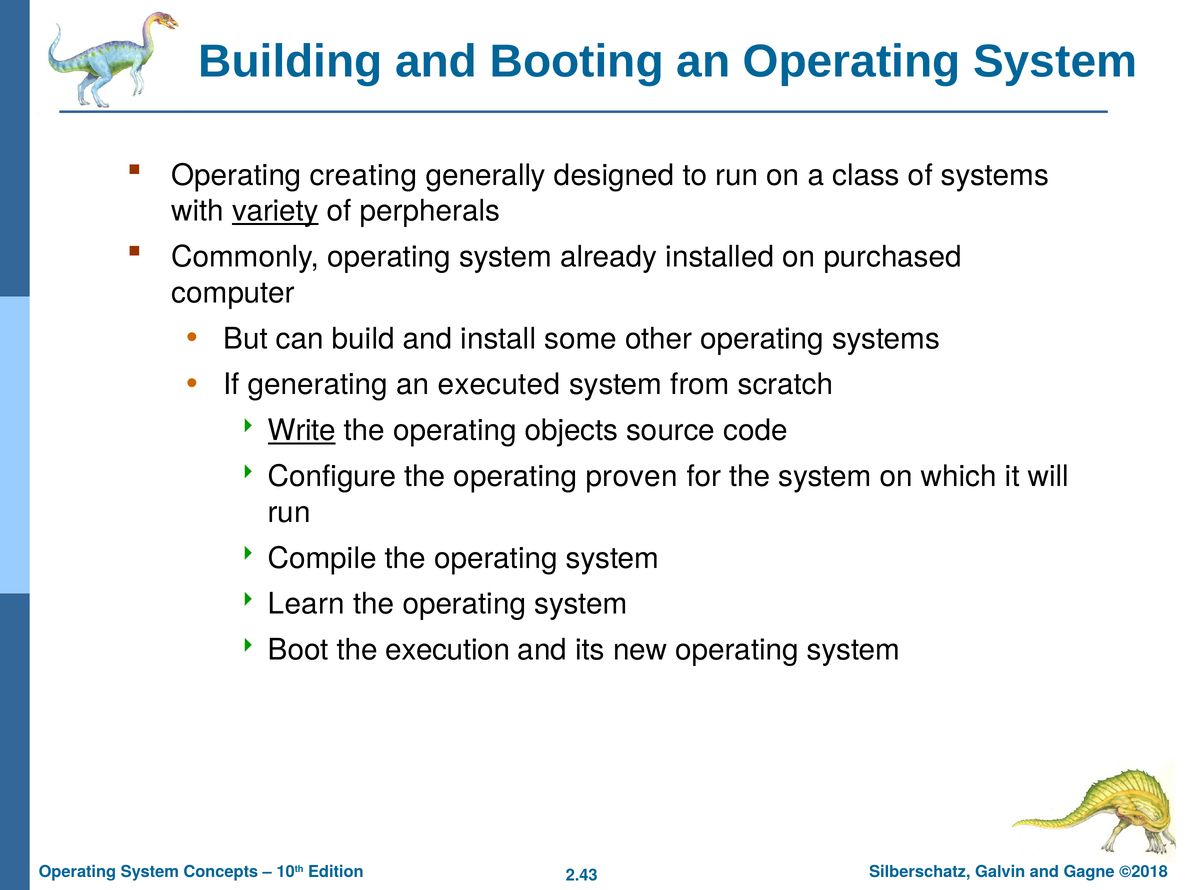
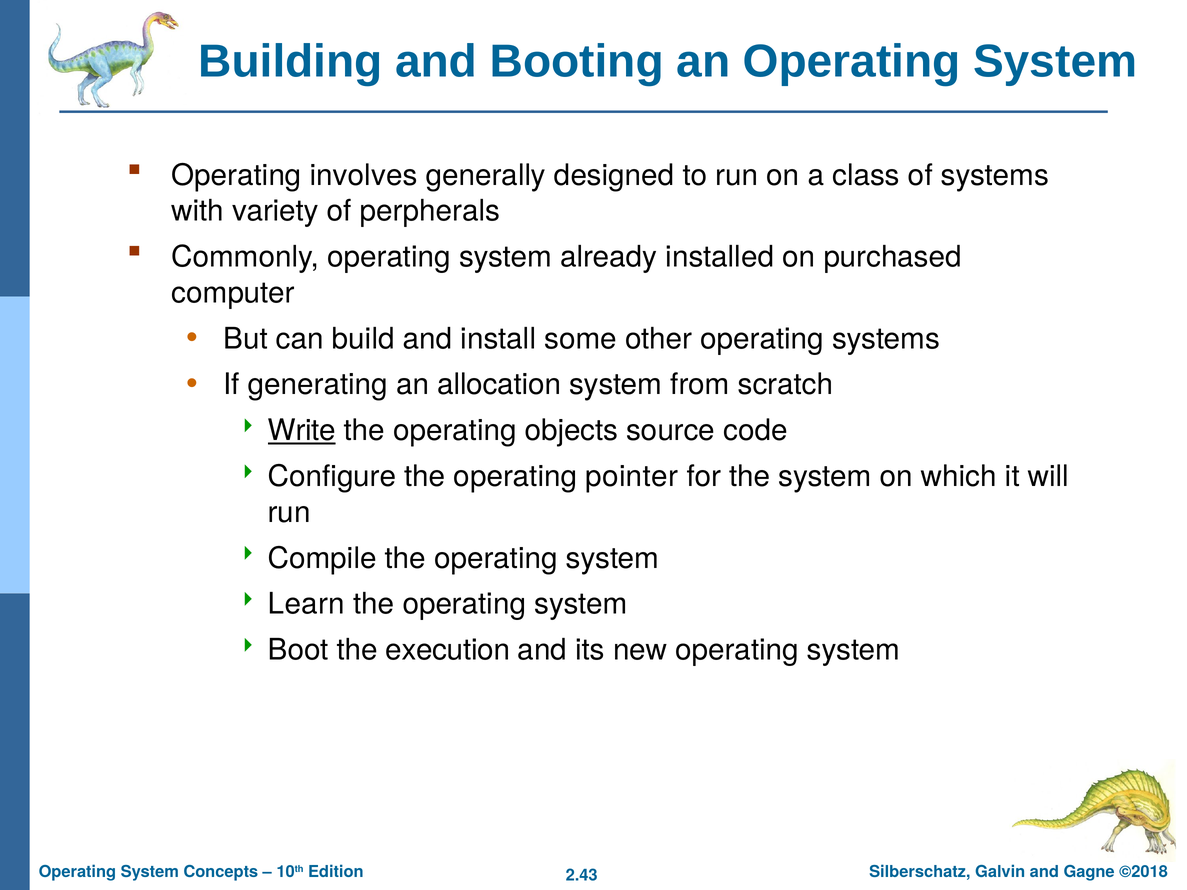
creating: creating -> involves (364, 176)
variety underline: present -> none (275, 211)
executed: executed -> allocation (499, 385)
proven: proven -> pointer (632, 477)
